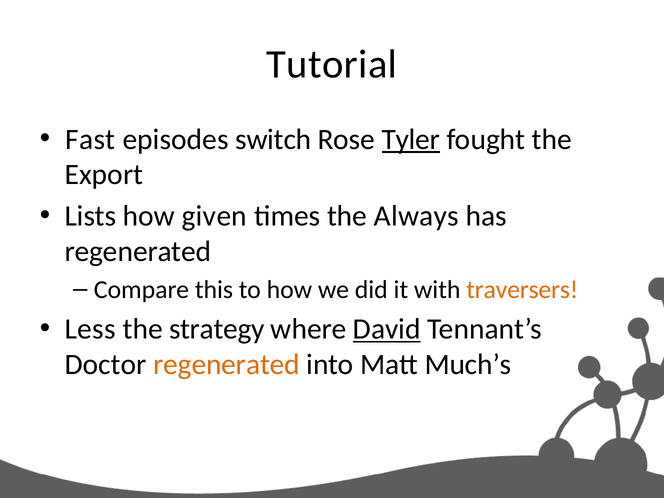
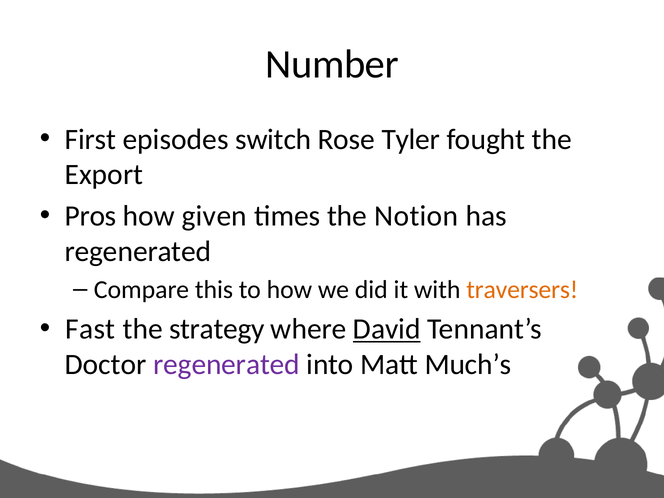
Tutorial: Tutorial -> Number (332, 64)
Fast: Fast -> First (90, 139)
Tyler underline: present -> none (411, 139)
Lists: Lists -> Pros (91, 216)
Always: Always -> Notion (416, 216)
Less: Less -> Fast (90, 329)
regenerated colour: orange -> purple (226, 364)
